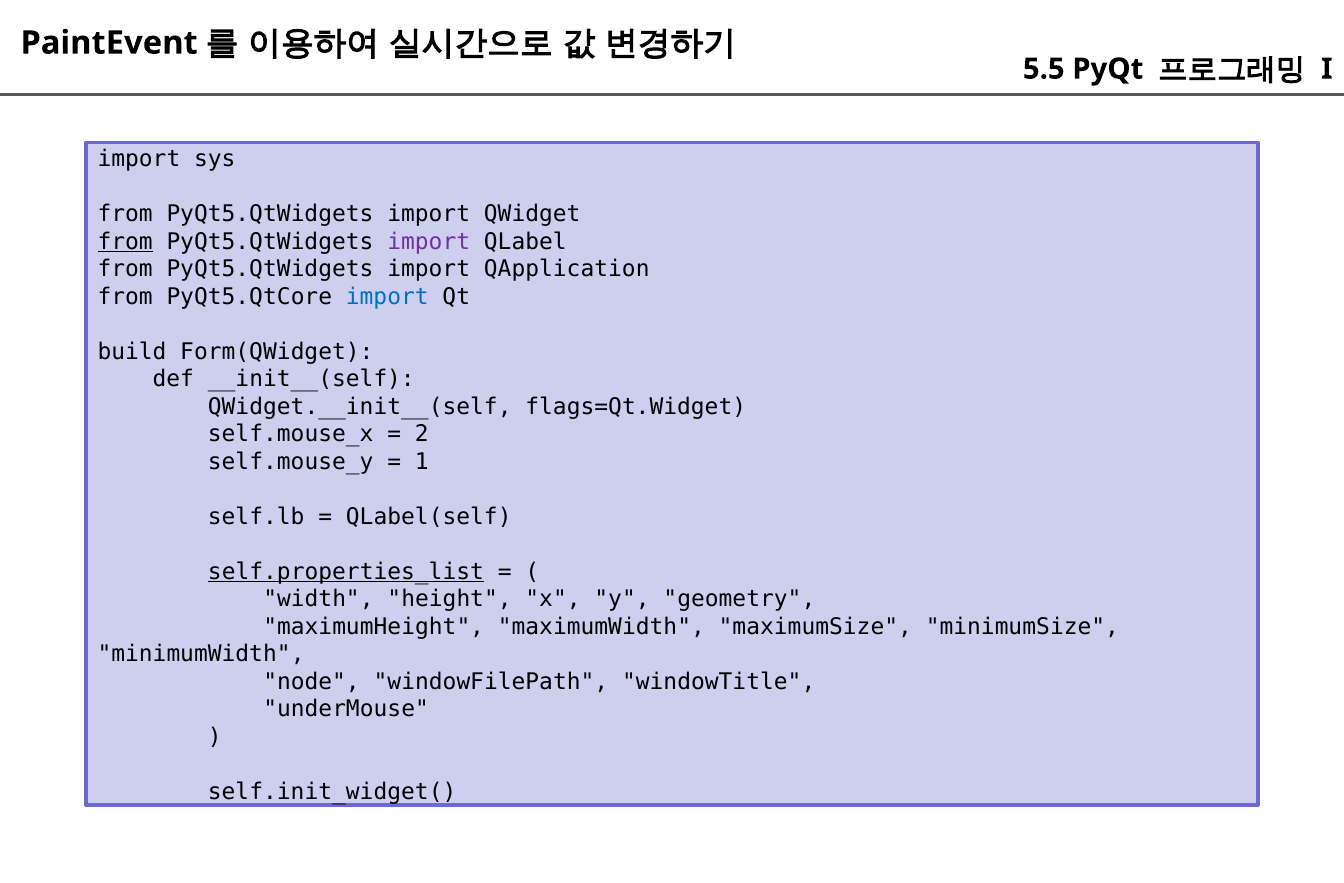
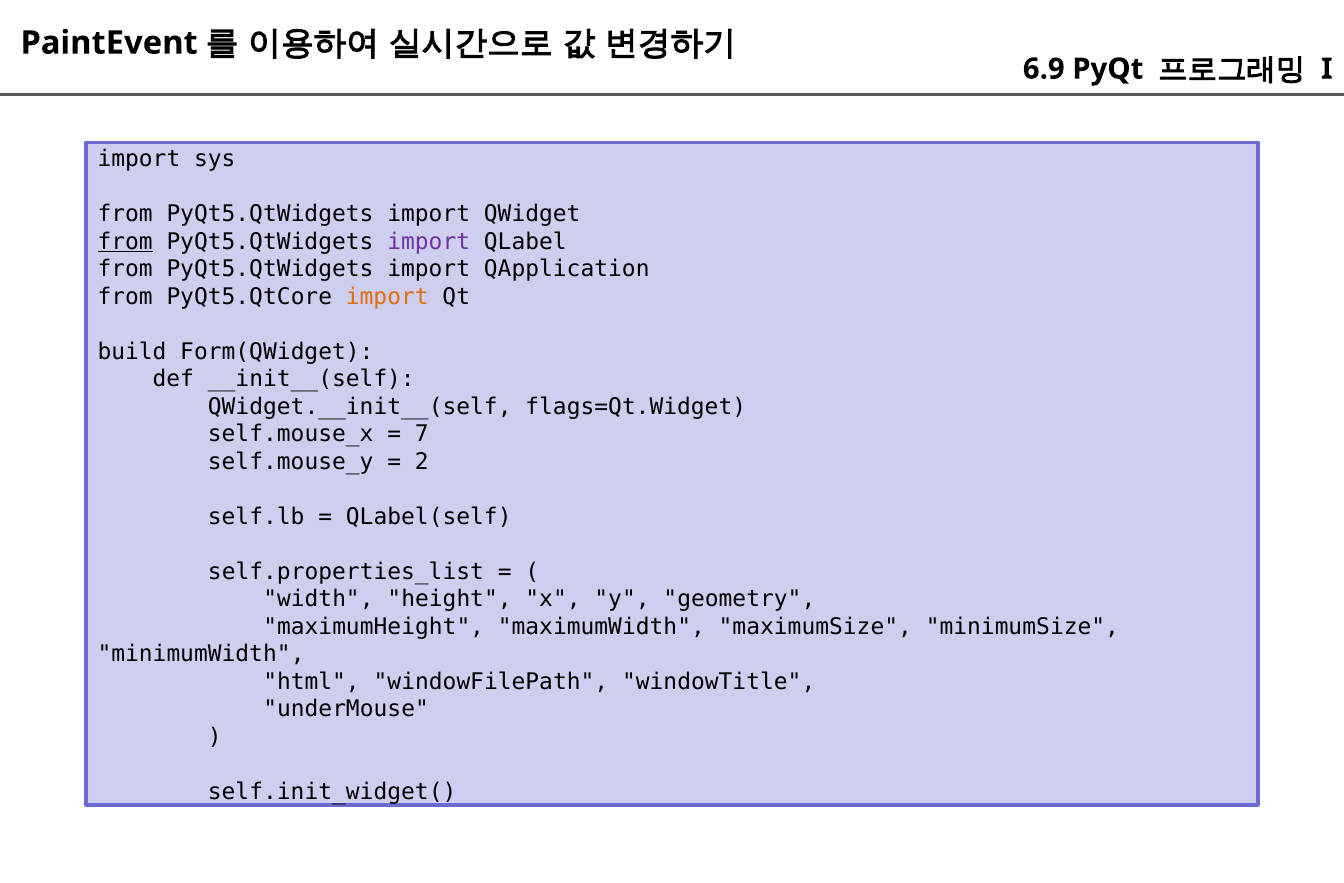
5.5: 5.5 -> 6.9 (1044, 69)
import colour: blue -> orange (387, 297)
2: 2 -> 7 (422, 434)
1: 1 -> 2 (422, 462)
self.properties_list underline: present -> none (346, 571)
node: node -> html (312, 681)
